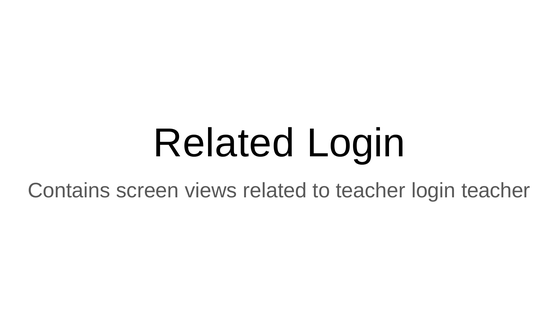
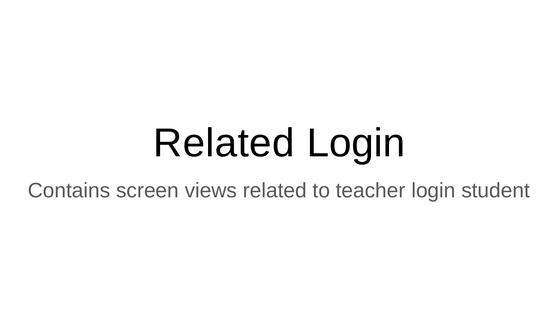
login teacher: teacher -> student (496, 191)
